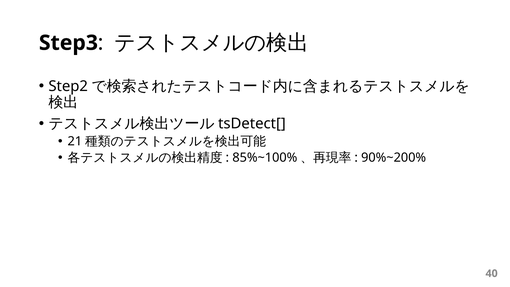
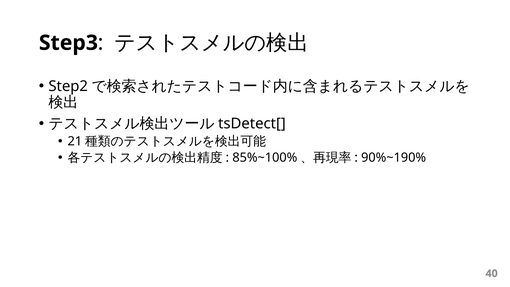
90%~200%: 90%~200% -> 90%~190% (394, 158)
